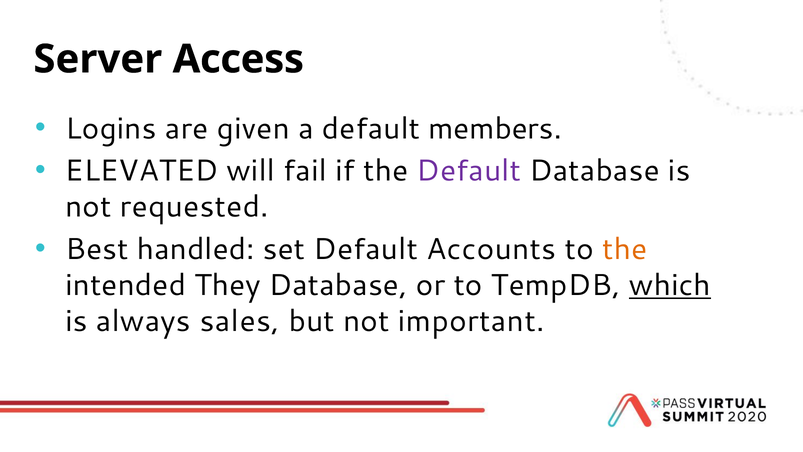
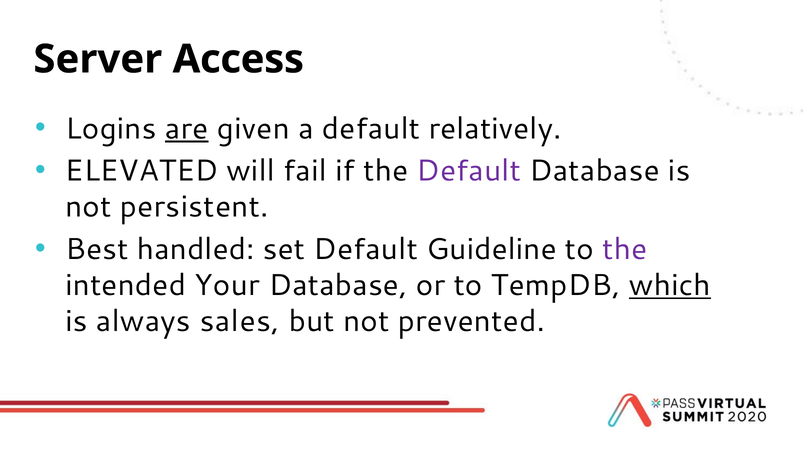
are underline: none -> present (187, 129)
members: members -> relatively (495, 129)
requested: requested -> persistent (194, 207)
Accounts: Accounts -> Guideline (491, 249)
the colour: orange -> purple (625, 249)
They: They -> Your (227, 285)
important: important -> prevented (471, 321)
